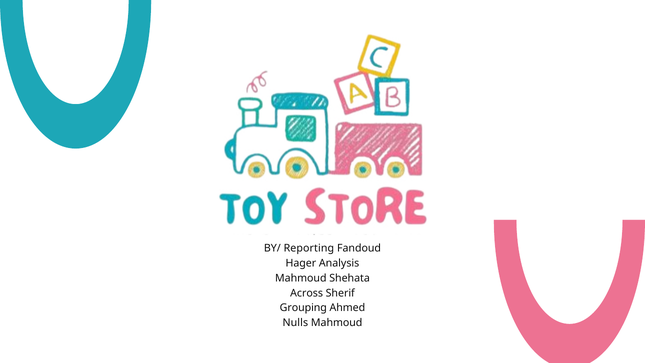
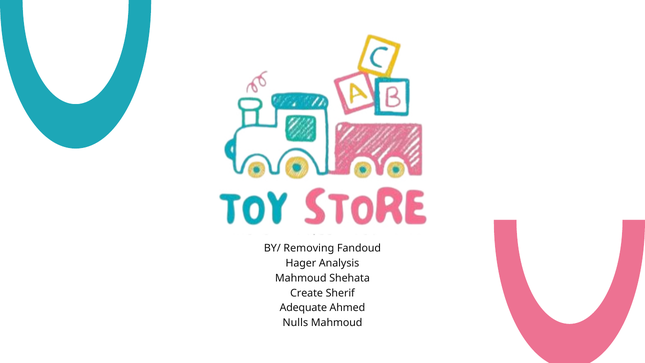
Reporting: Reporting -> Removing (309, 248)
Across: Across -> Create (307, 293)
Grouping: Grouping -> Adequate (303, 308)
